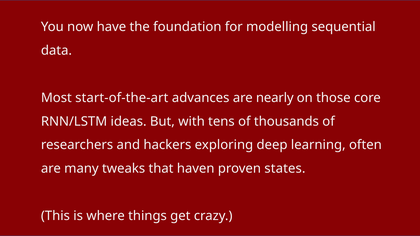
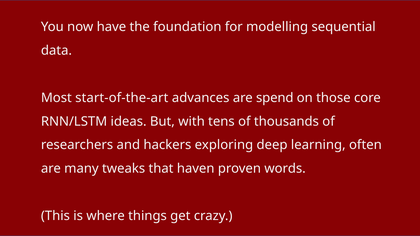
nearly: nearly -> spend (275, 98)
states: states -> words (285, 169)
